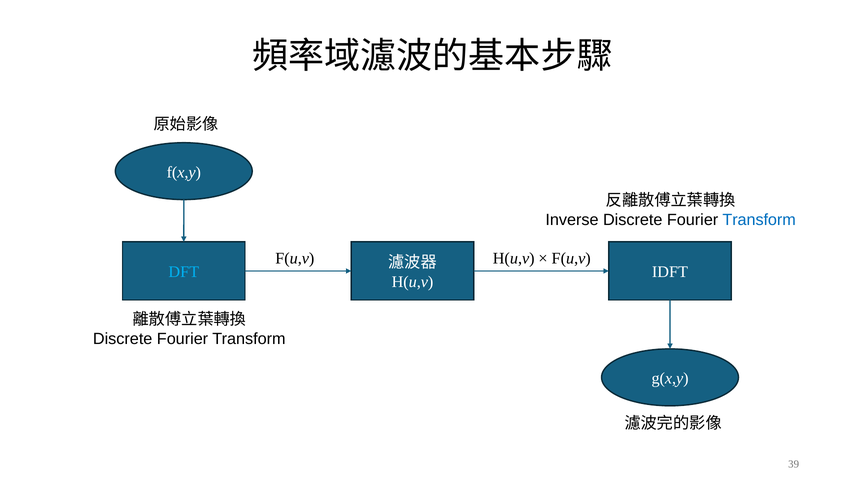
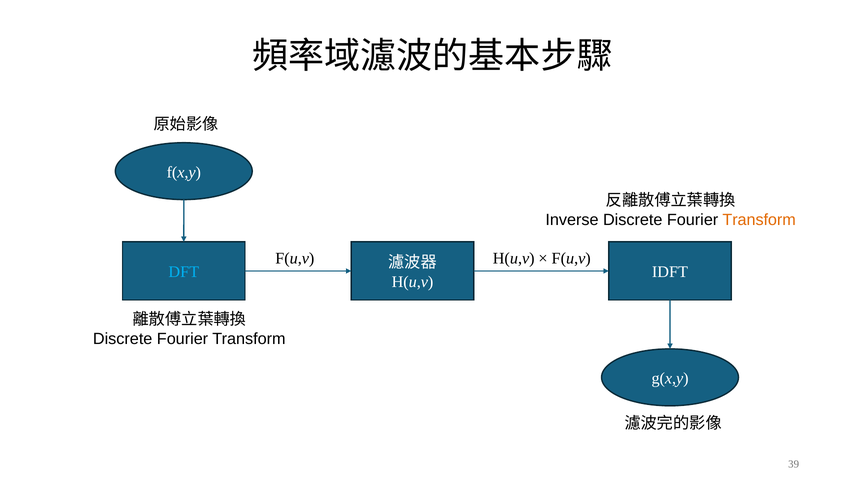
Transform colour: blue -> orange (759, 220)
